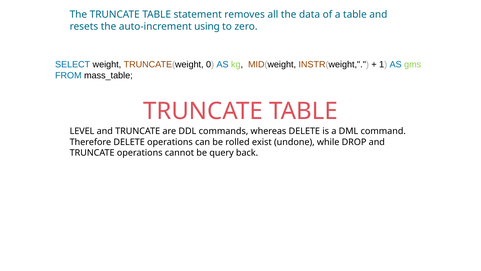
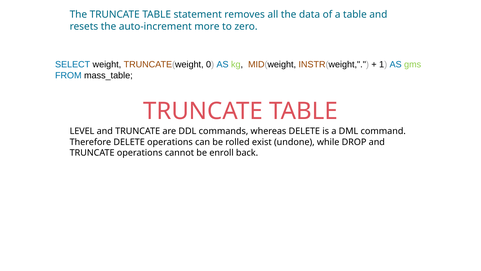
using: using -> more (207, 27)
query: query -> enroll (222, 153)
